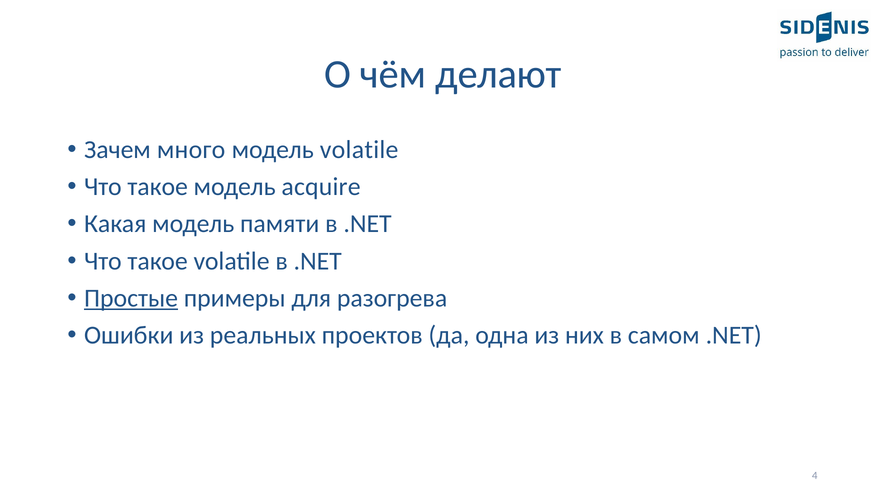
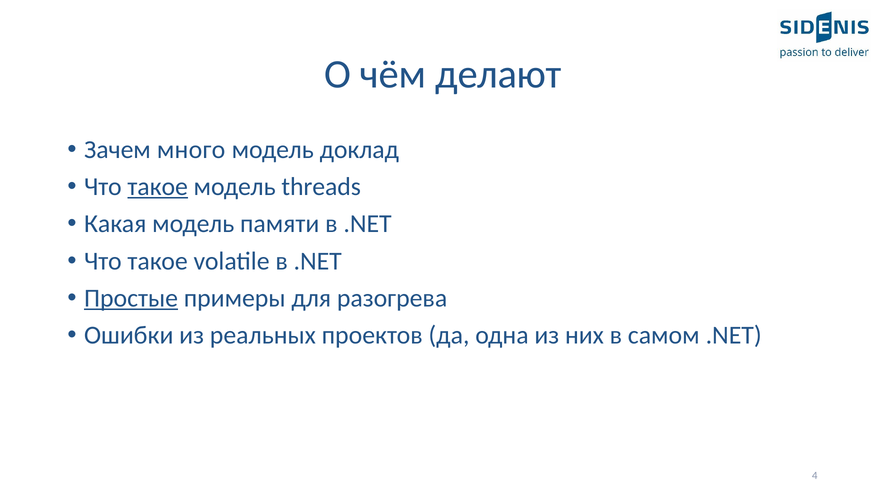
модель volatile: volatile -> доклад (359, 150)
такое underline: none -> present (158, 187)
acquire: acquire -> threads (321, 187)
